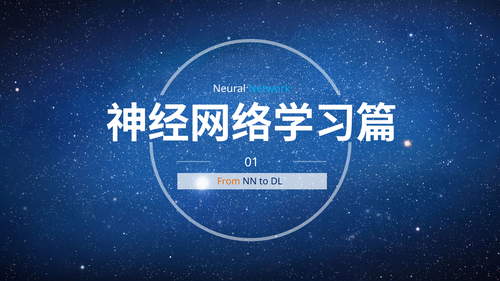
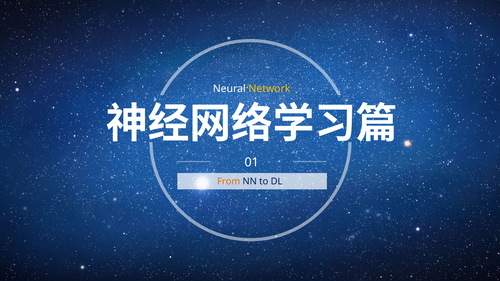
Network colour: light blue -> yellow (269, 89)
